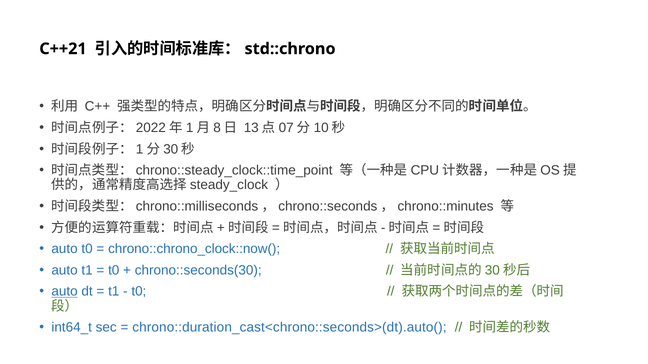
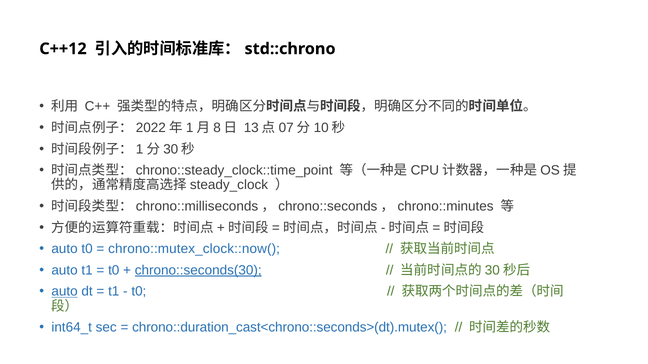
C++21: C++21 -> C++12 (63, 49)
chrono::chrono_clock::now(: chrono::chrono_clock::now( -> chrono::mutex_clock::now( (194, 249)
chrono::seconds(30 underline: none -> present (198, 271)
chrono::duration_cast<chrono::seconds>(dt).auto(: chrono::duration_cast<chrono::seconds>(dt).auto( -> chrono::duration_cast<chrono::seconds>(dt).mutex( (290, 328)
